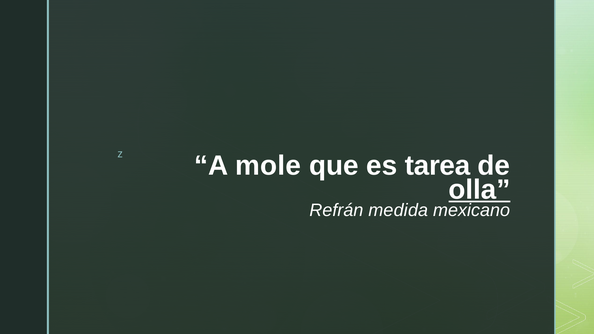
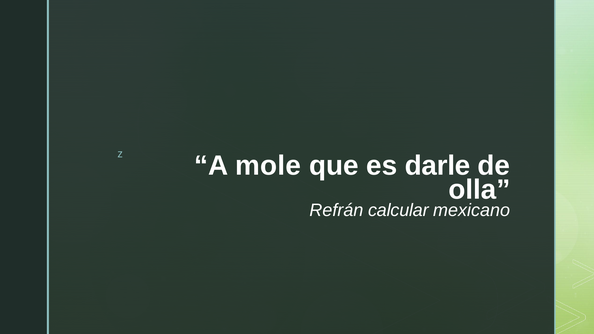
tarea: tarea -> darle (438, 166)
olla underline: present -> none (479, 190)
medida: medida -> calcular (398, 210)
